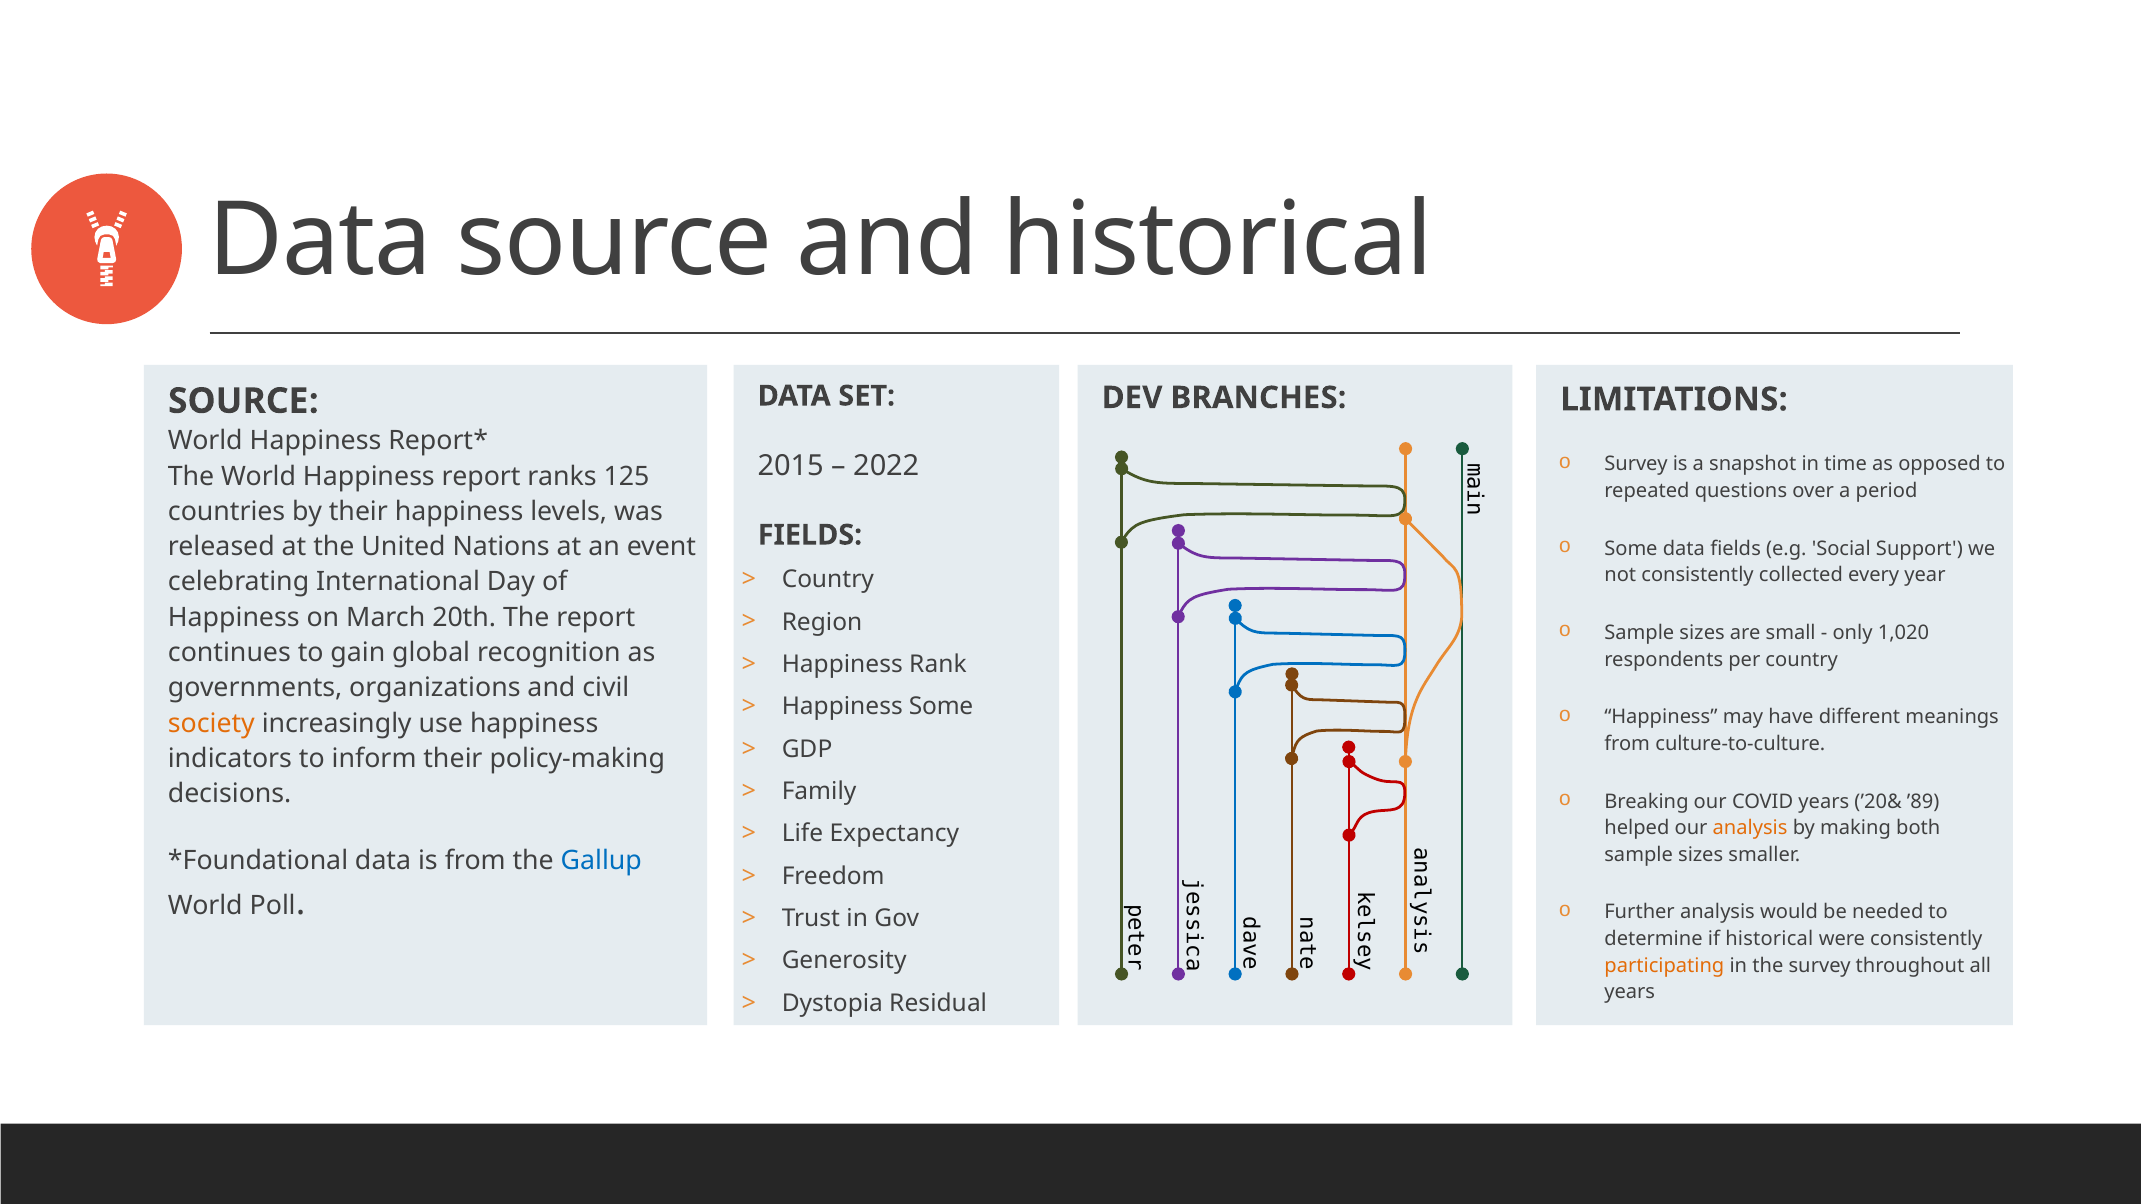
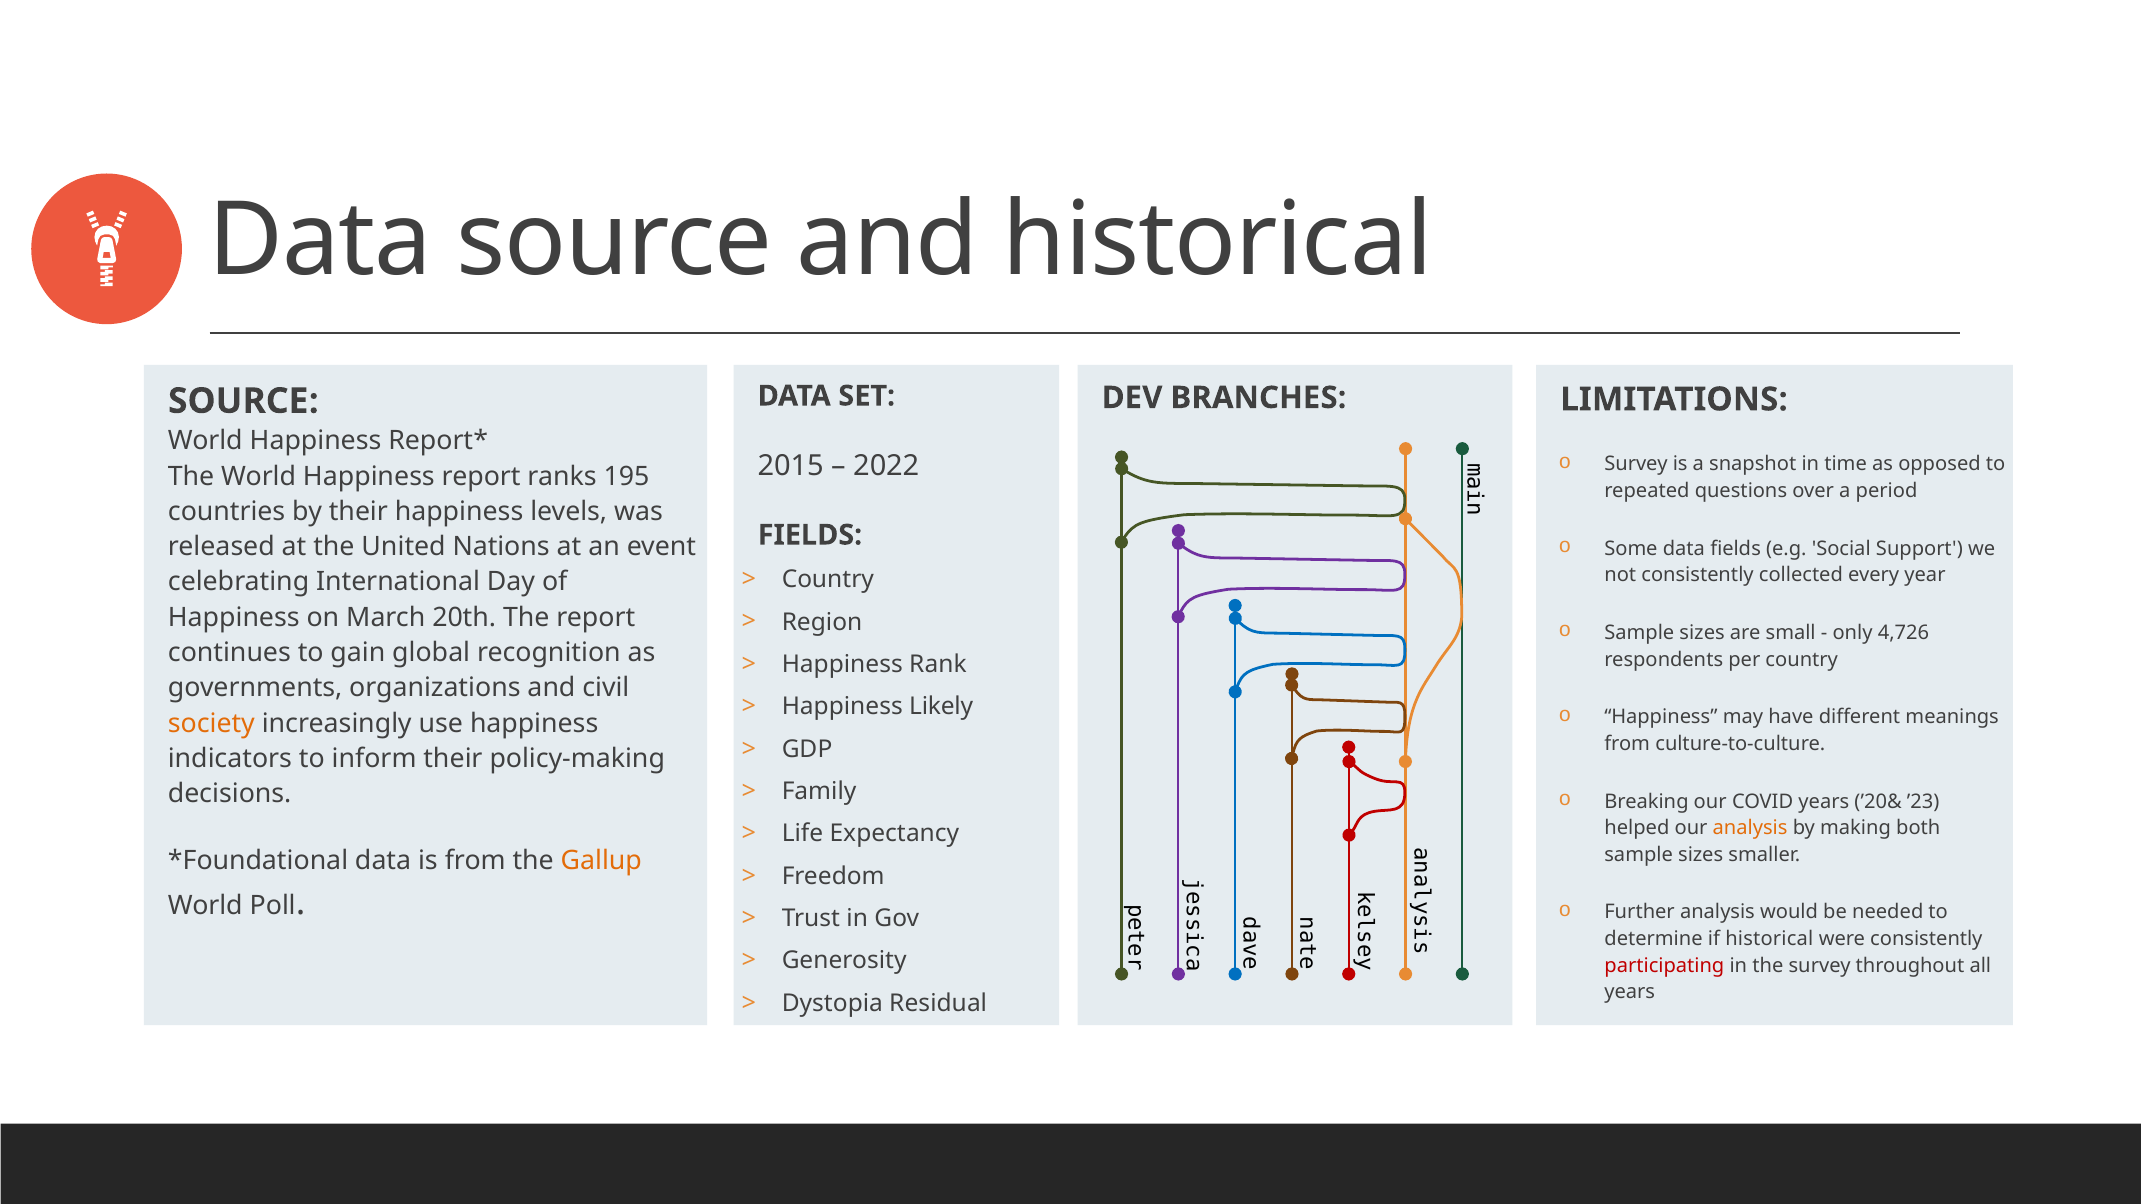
125: 125 -> 195 (626, 476)
1,020: 1,020 -> 4,726 (1904, 633)
Happiness Some: Some -> Likely (941, 707)
’89: ’89 -> ’23 (1923, 802)
Gallup colour: blue -> orange (601, 860)
participating colour: orange -> red (1664, 966)
